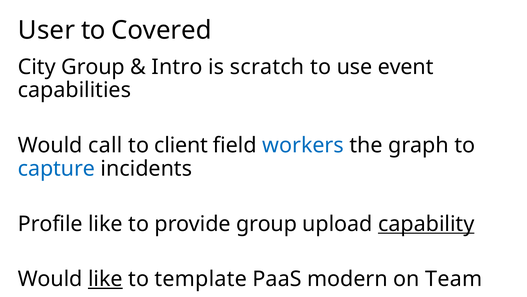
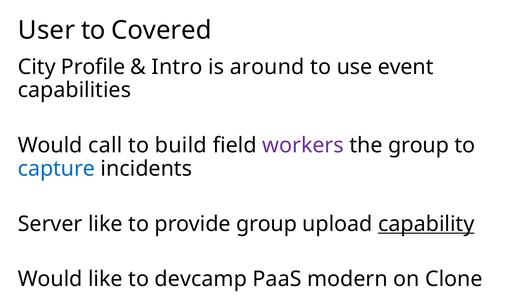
City Group: Group -> Profile (93, 67)
scratch: scratch -> around (267, 67)
client: client -> build (181, 145)
workers colour: blue -> purple (303, 145)
the graph: graph -> group (419, 145)
Profile: Profile -> Server (50, 223)
like underline: present -> none (105, 279)
template: template -> devcamp (201, 279)
Team: Team -> Clone (454, 279)
